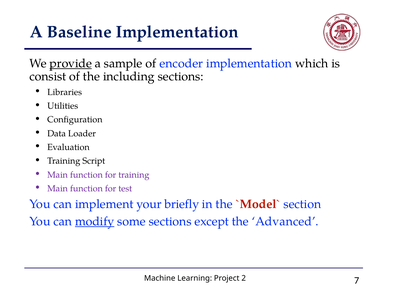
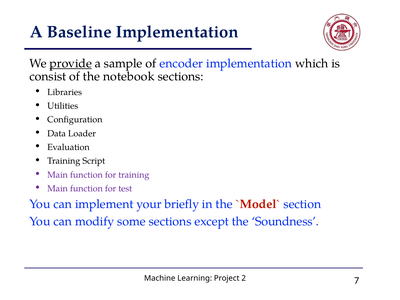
including: including -> notebook (129, 77)
modify underline: present -> none (95, 221)
Advanced: Advanced -> Soundness (285, 221)
